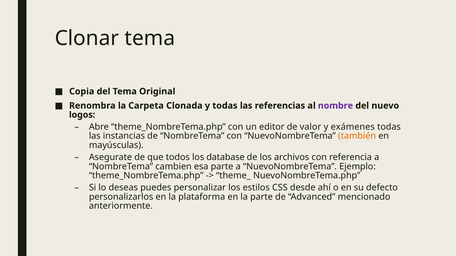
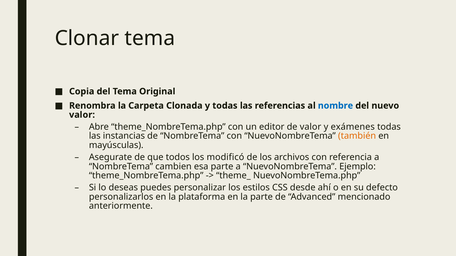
nombre colour: purple -> blue (335, 106)
logos: logos -> valor (82, 115)
database: database -> modificó (225, 158)
